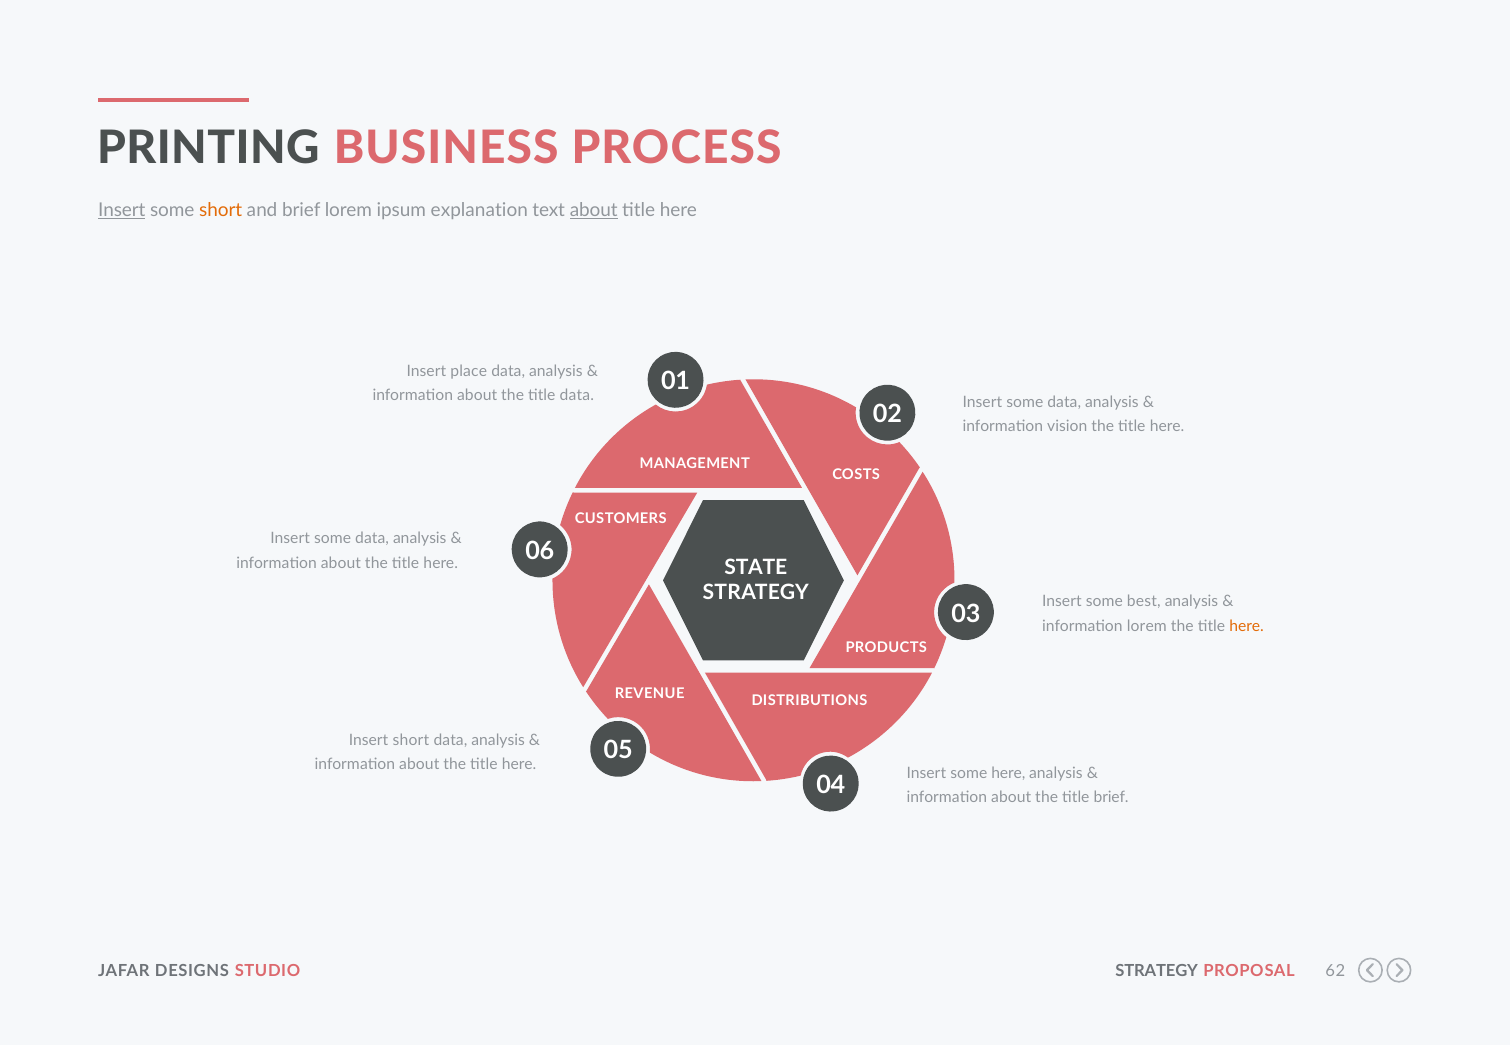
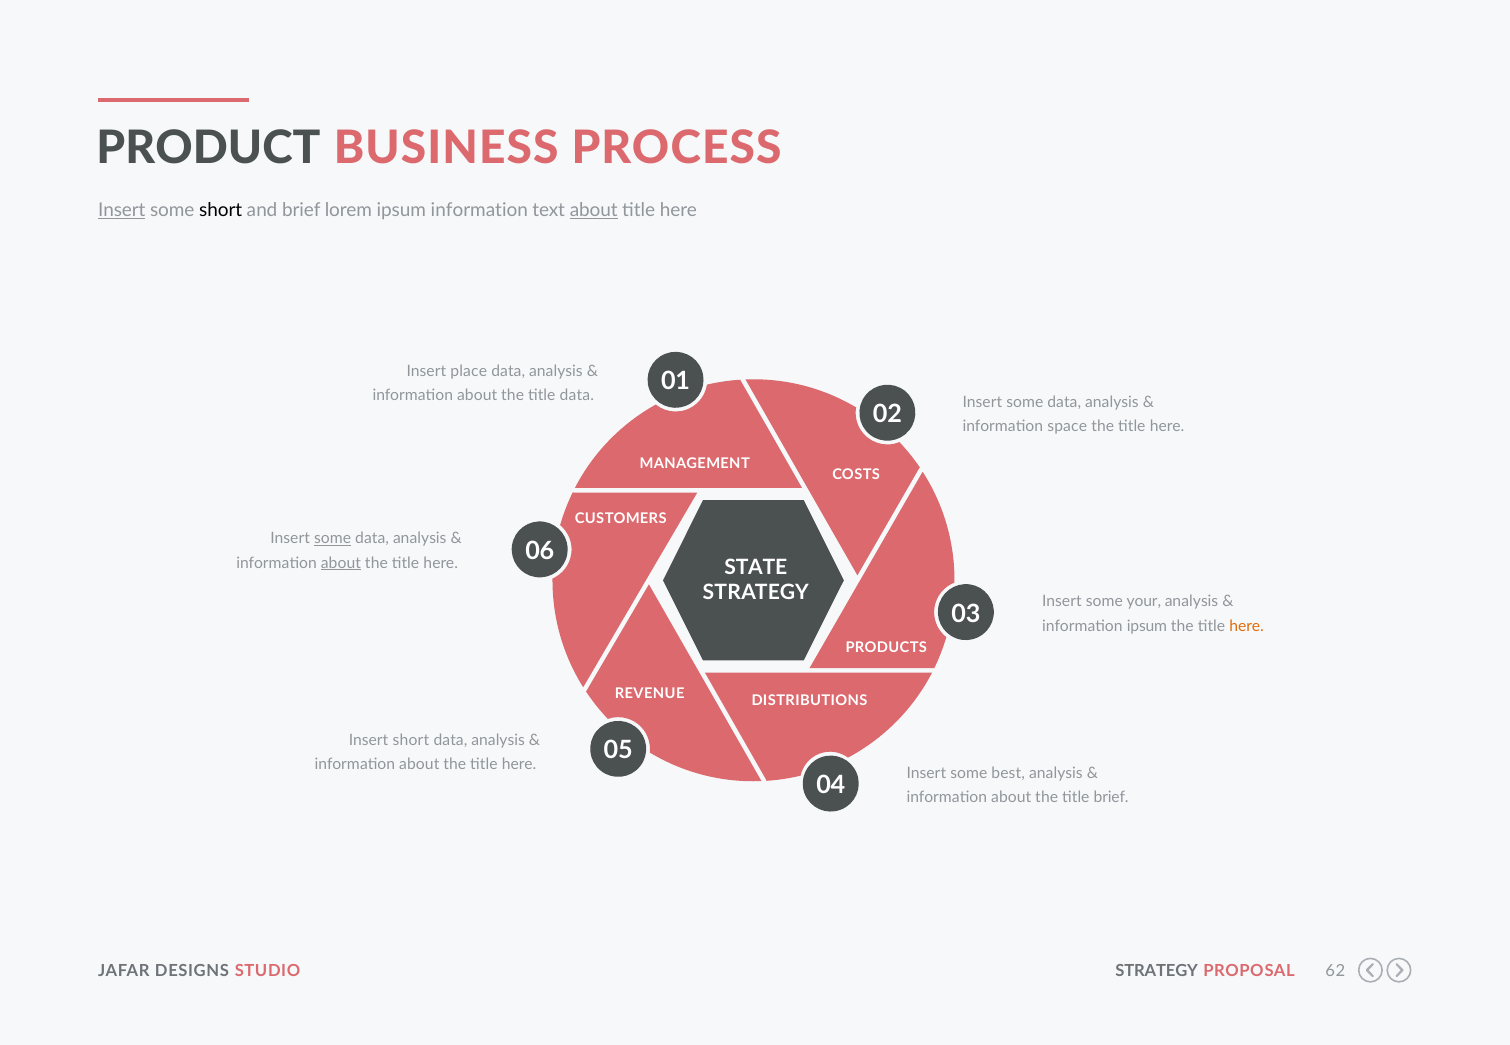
PRINTING: PRINTING -> PRODUCT (209, 148)
short colour: orange -> black (221, 210)
ipsum explanation: explanation -> information (479, 210)
vision: vision -> space (1067, 427)
some underline: none -> present (333, 539)
about underline: none -> present (341, 563)
best: best -> your (1144, 602)
information lorem: lorem -> ipsum (1147, 626)
some here: here -> best (1008, 774)
